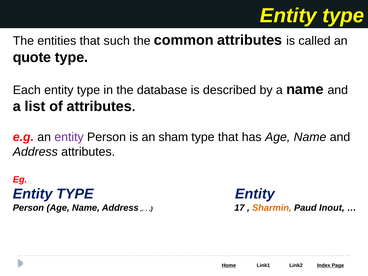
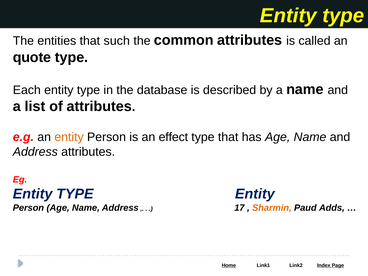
entity colour: purple -> orange (69, 137)
sham: sham -> effect (173, 137)
Inout: Inout -> Adds (332, 208)
